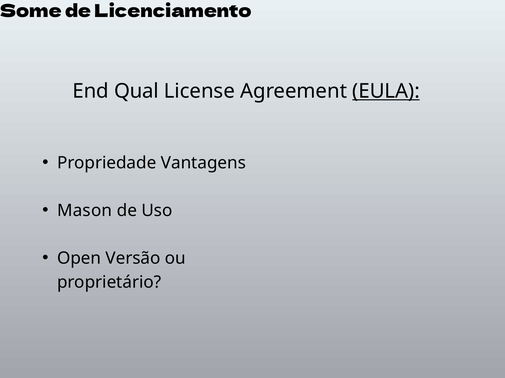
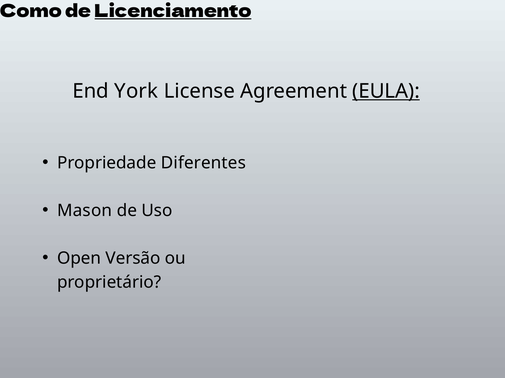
Some: Some -> Como (31, 11)
Licenciamento underline: none -> present (173, 11)
Qual: Qual -> York (136, 91)
Vantagens: Vantagens -> Diferentes (203, 163)
